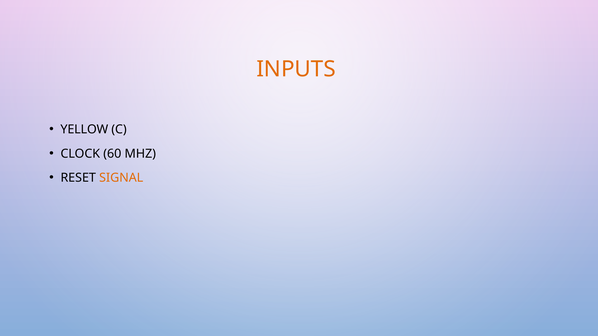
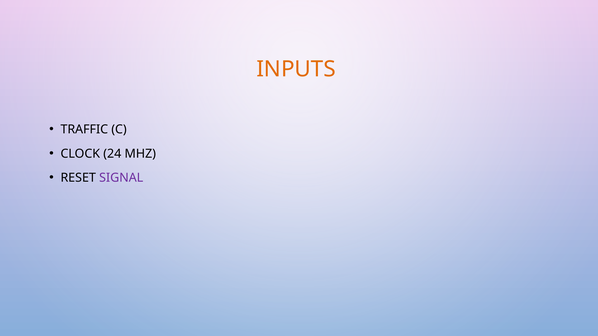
YELLOW: YELLOW -> TRAFFIC (84, 130)
60: 60 -> 24 (112, 154)
SIGNAL colour: orange -> purple (121, 178)
